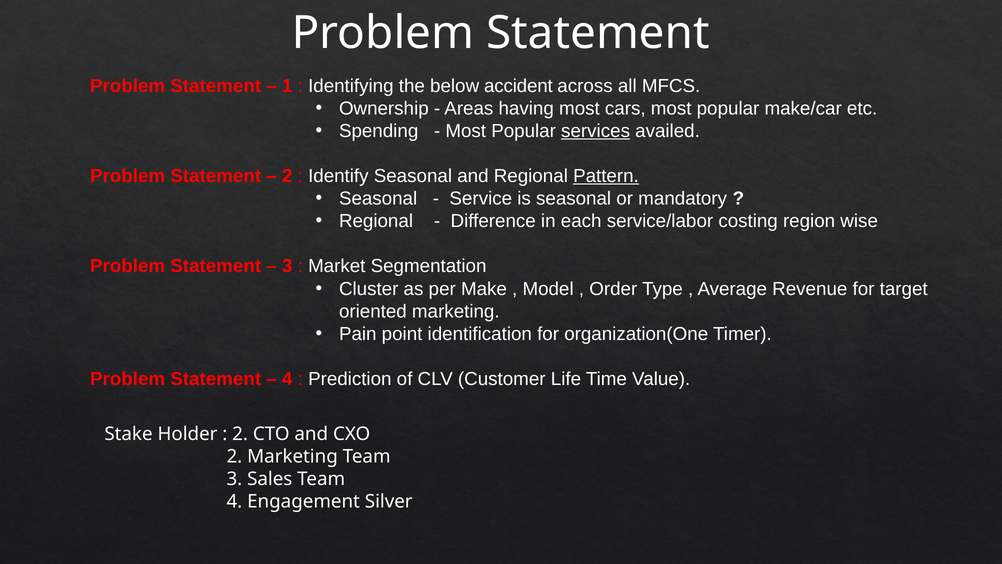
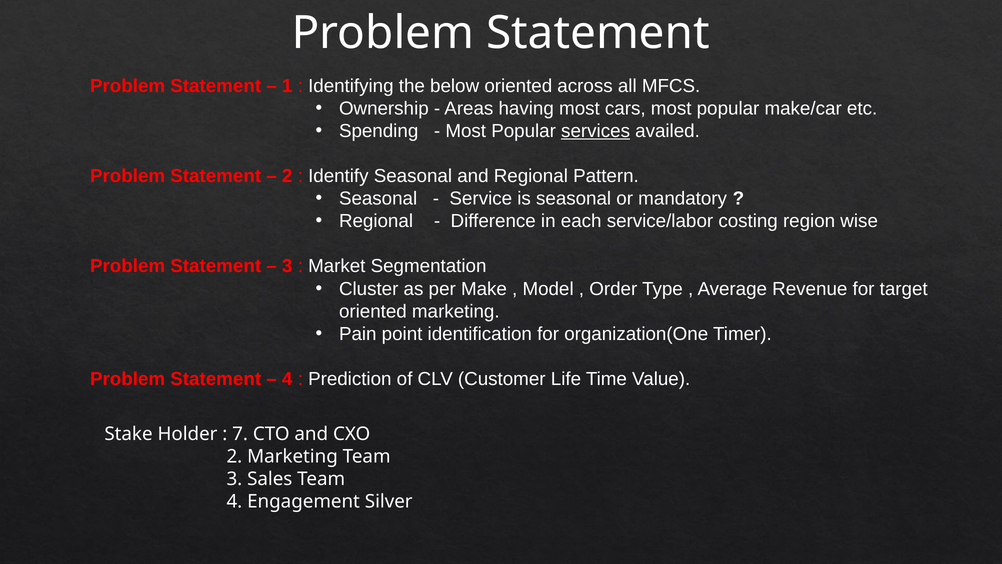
below accident: accident -> oriented (518, 86)
Pattern underline: present -> none (606, 176)
2: 2 -> 7 (240, 434)
